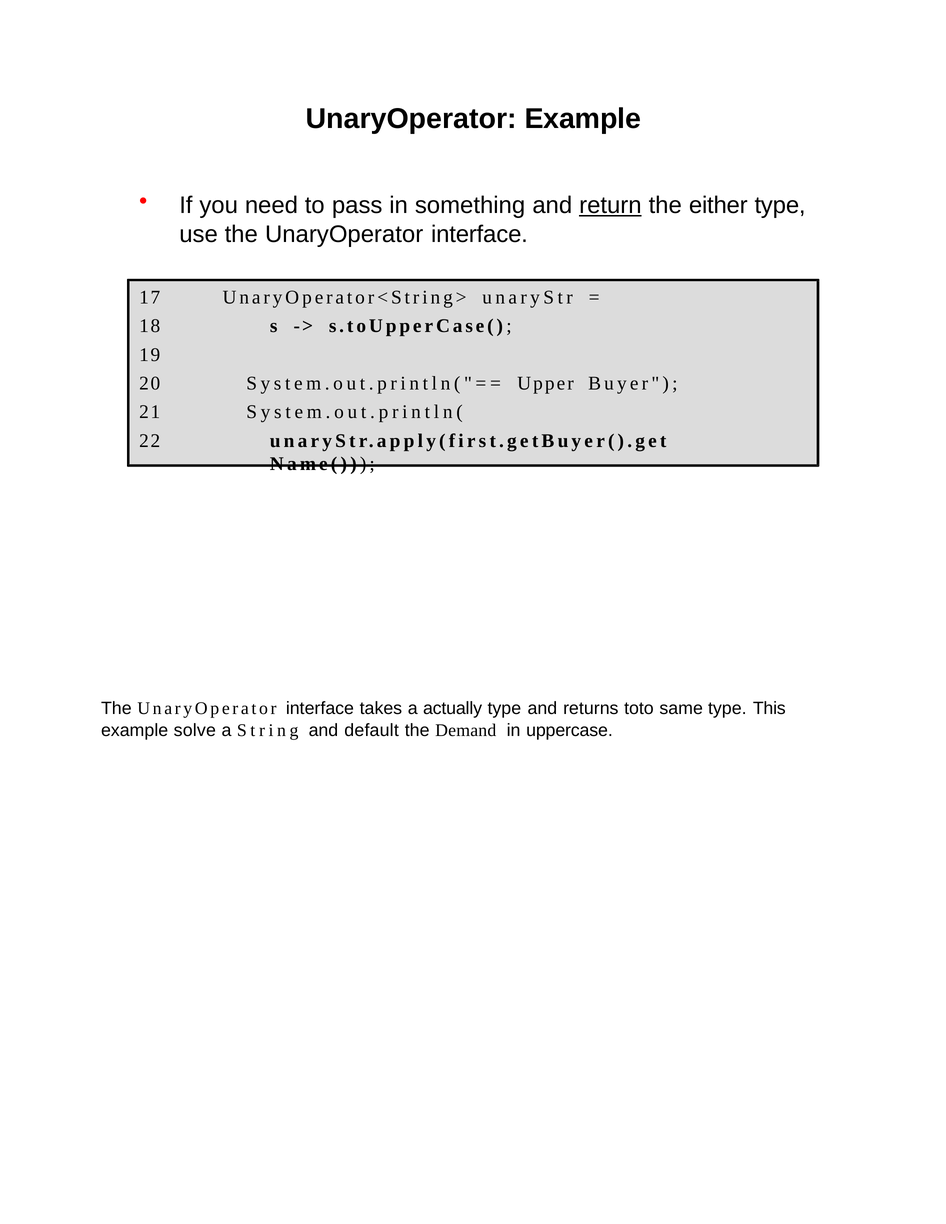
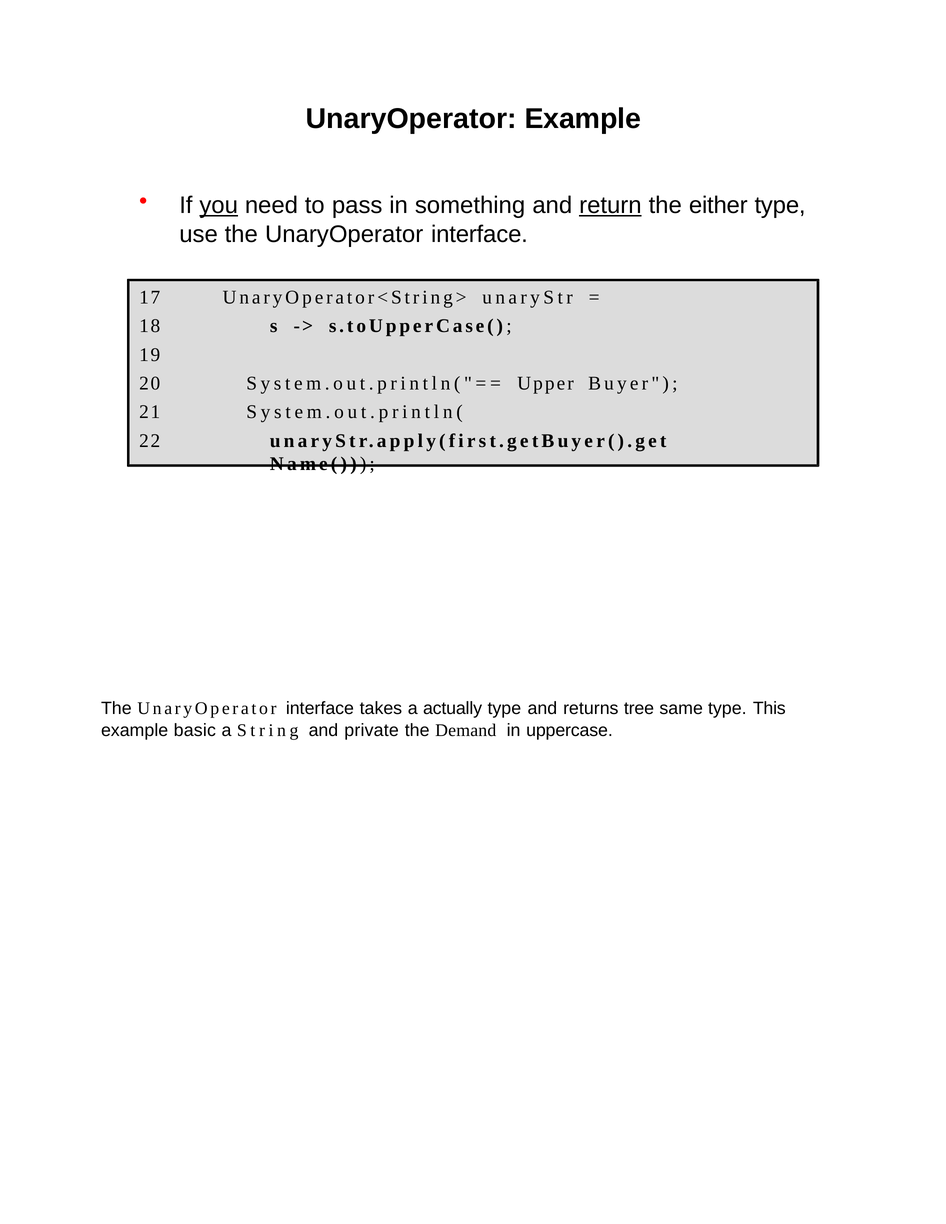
you underline: none -> present (219, 205)
toto: toto -> tree (639, 708)
solve: solve -> basic (195, 730)
default: default -> private (372, 730)
